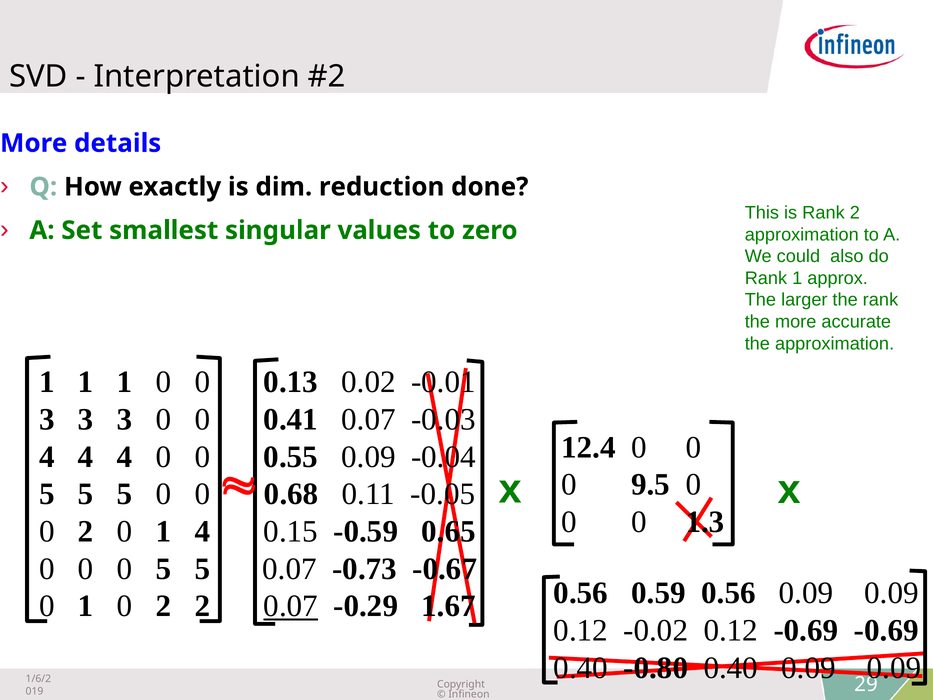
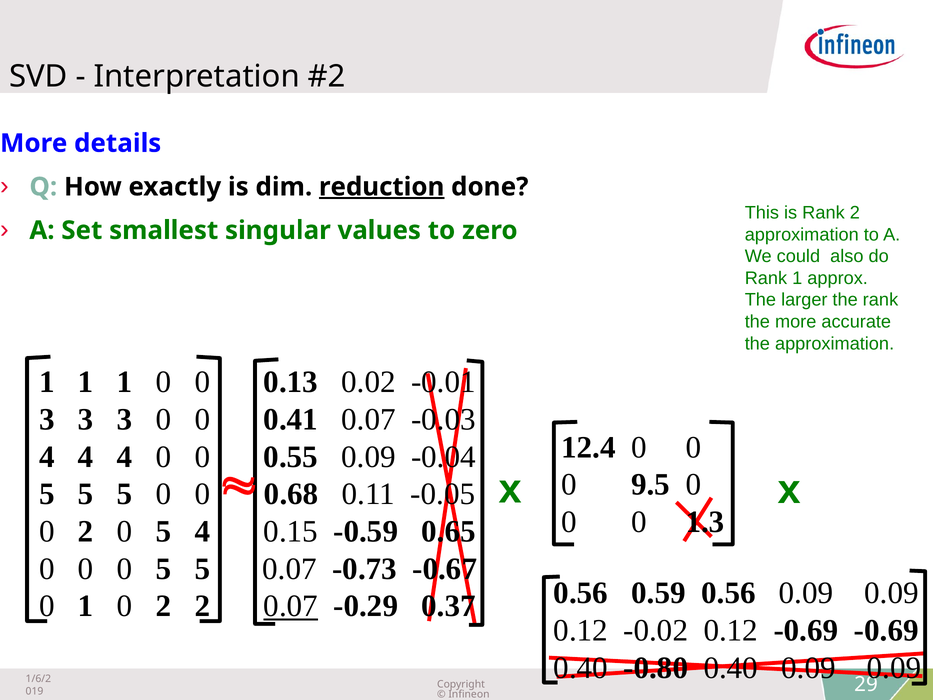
reduction underline: none -> present (382, 187)
2 0 1: 1 -> 5 (163, 531)
1.67: 1.67 -> 0.37 (449, 606)
